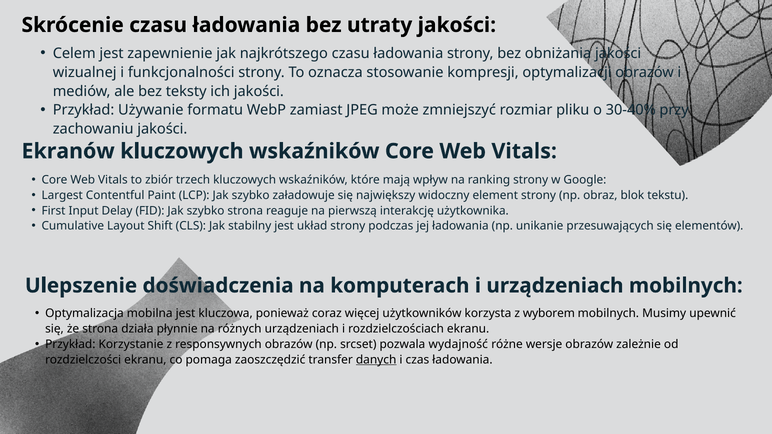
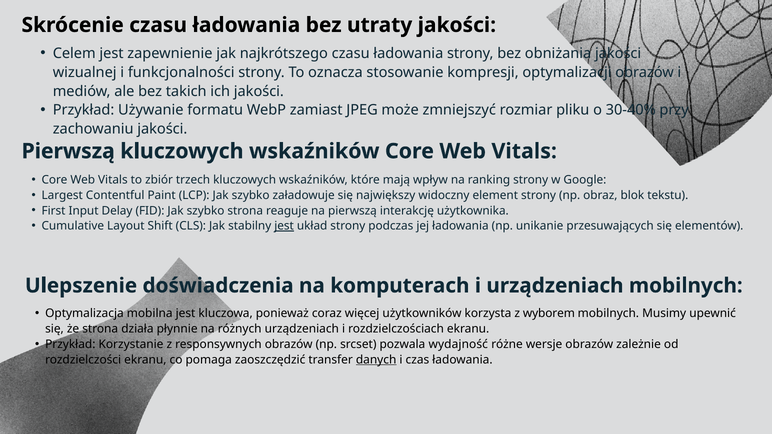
teksty: teksty -> takich (186, 91)
Ekranów: Ekranów -> Pierwszą (68, 151)
jest underline: none -> present (284, 226)
